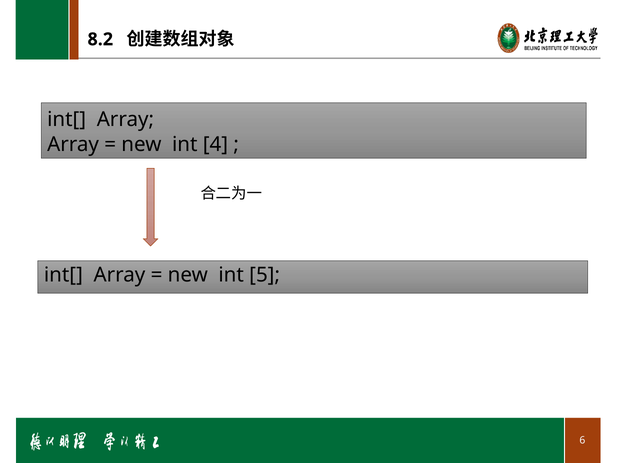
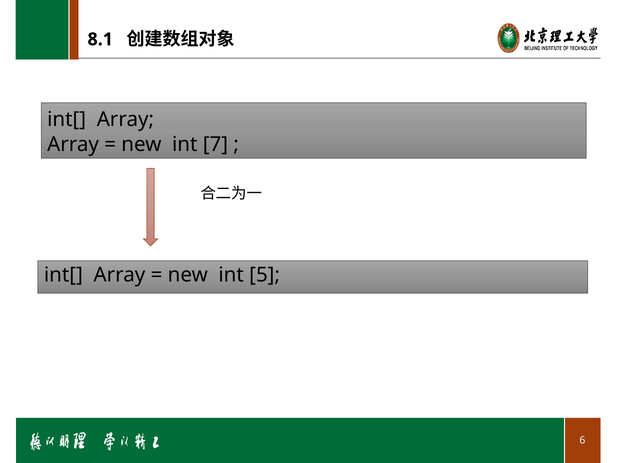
8.2: 8.2 -> 8.1 (100, 39)
4: 4 -> 7 (215, 144)
